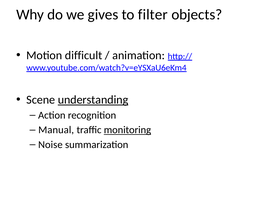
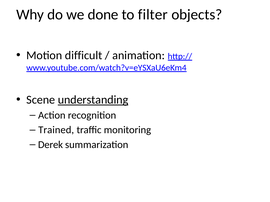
gives: gives -> done (103, 15)
Manual: Manual -> Trained (56, 130)
monitoring underline: present -> none (127, 130)
Noise: Noise -> Derek (50, 145)
